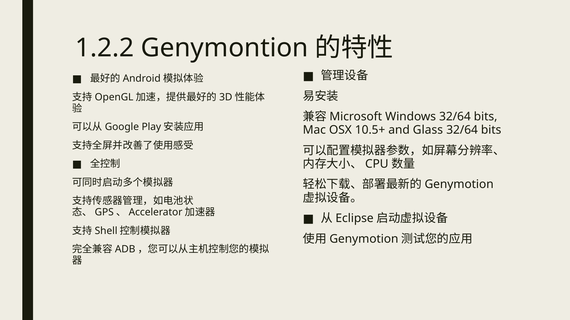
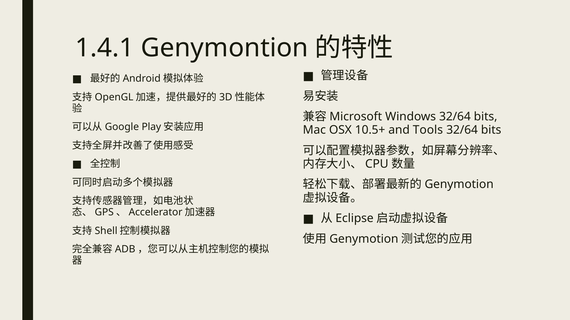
1.2.2: 1.2.2 -> 1.4.1 (105, 48)
Glass: Glass -> Tools (428, 130)
